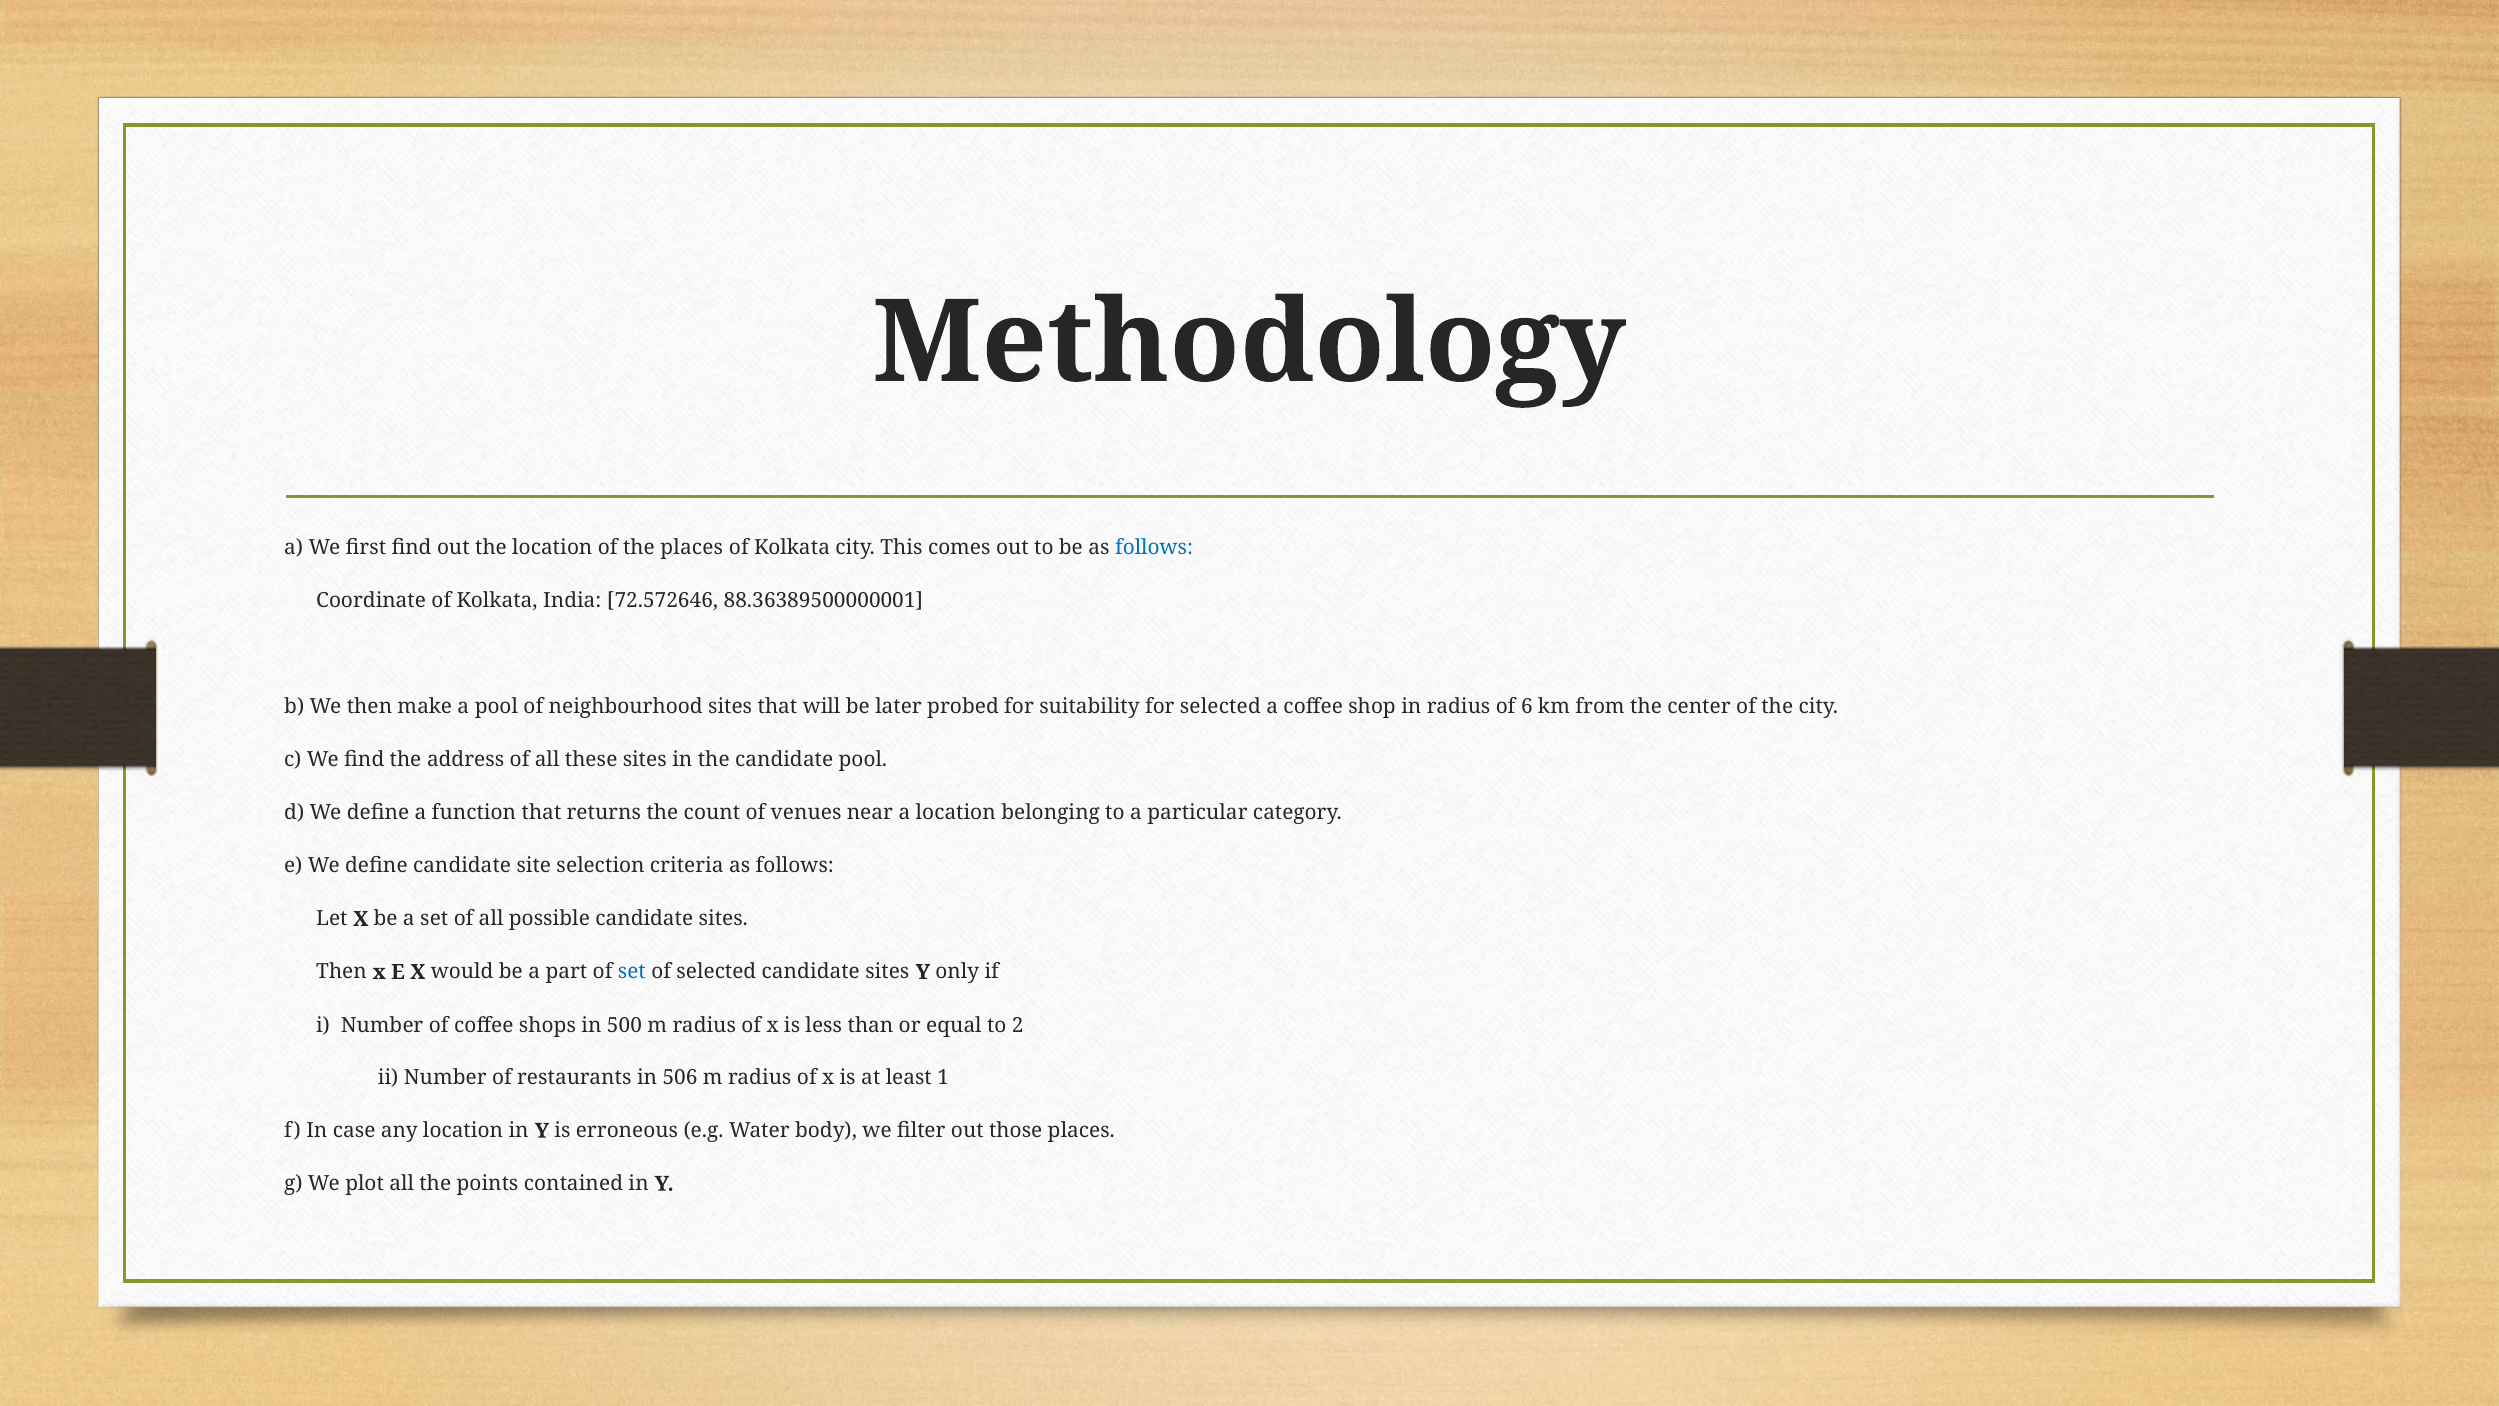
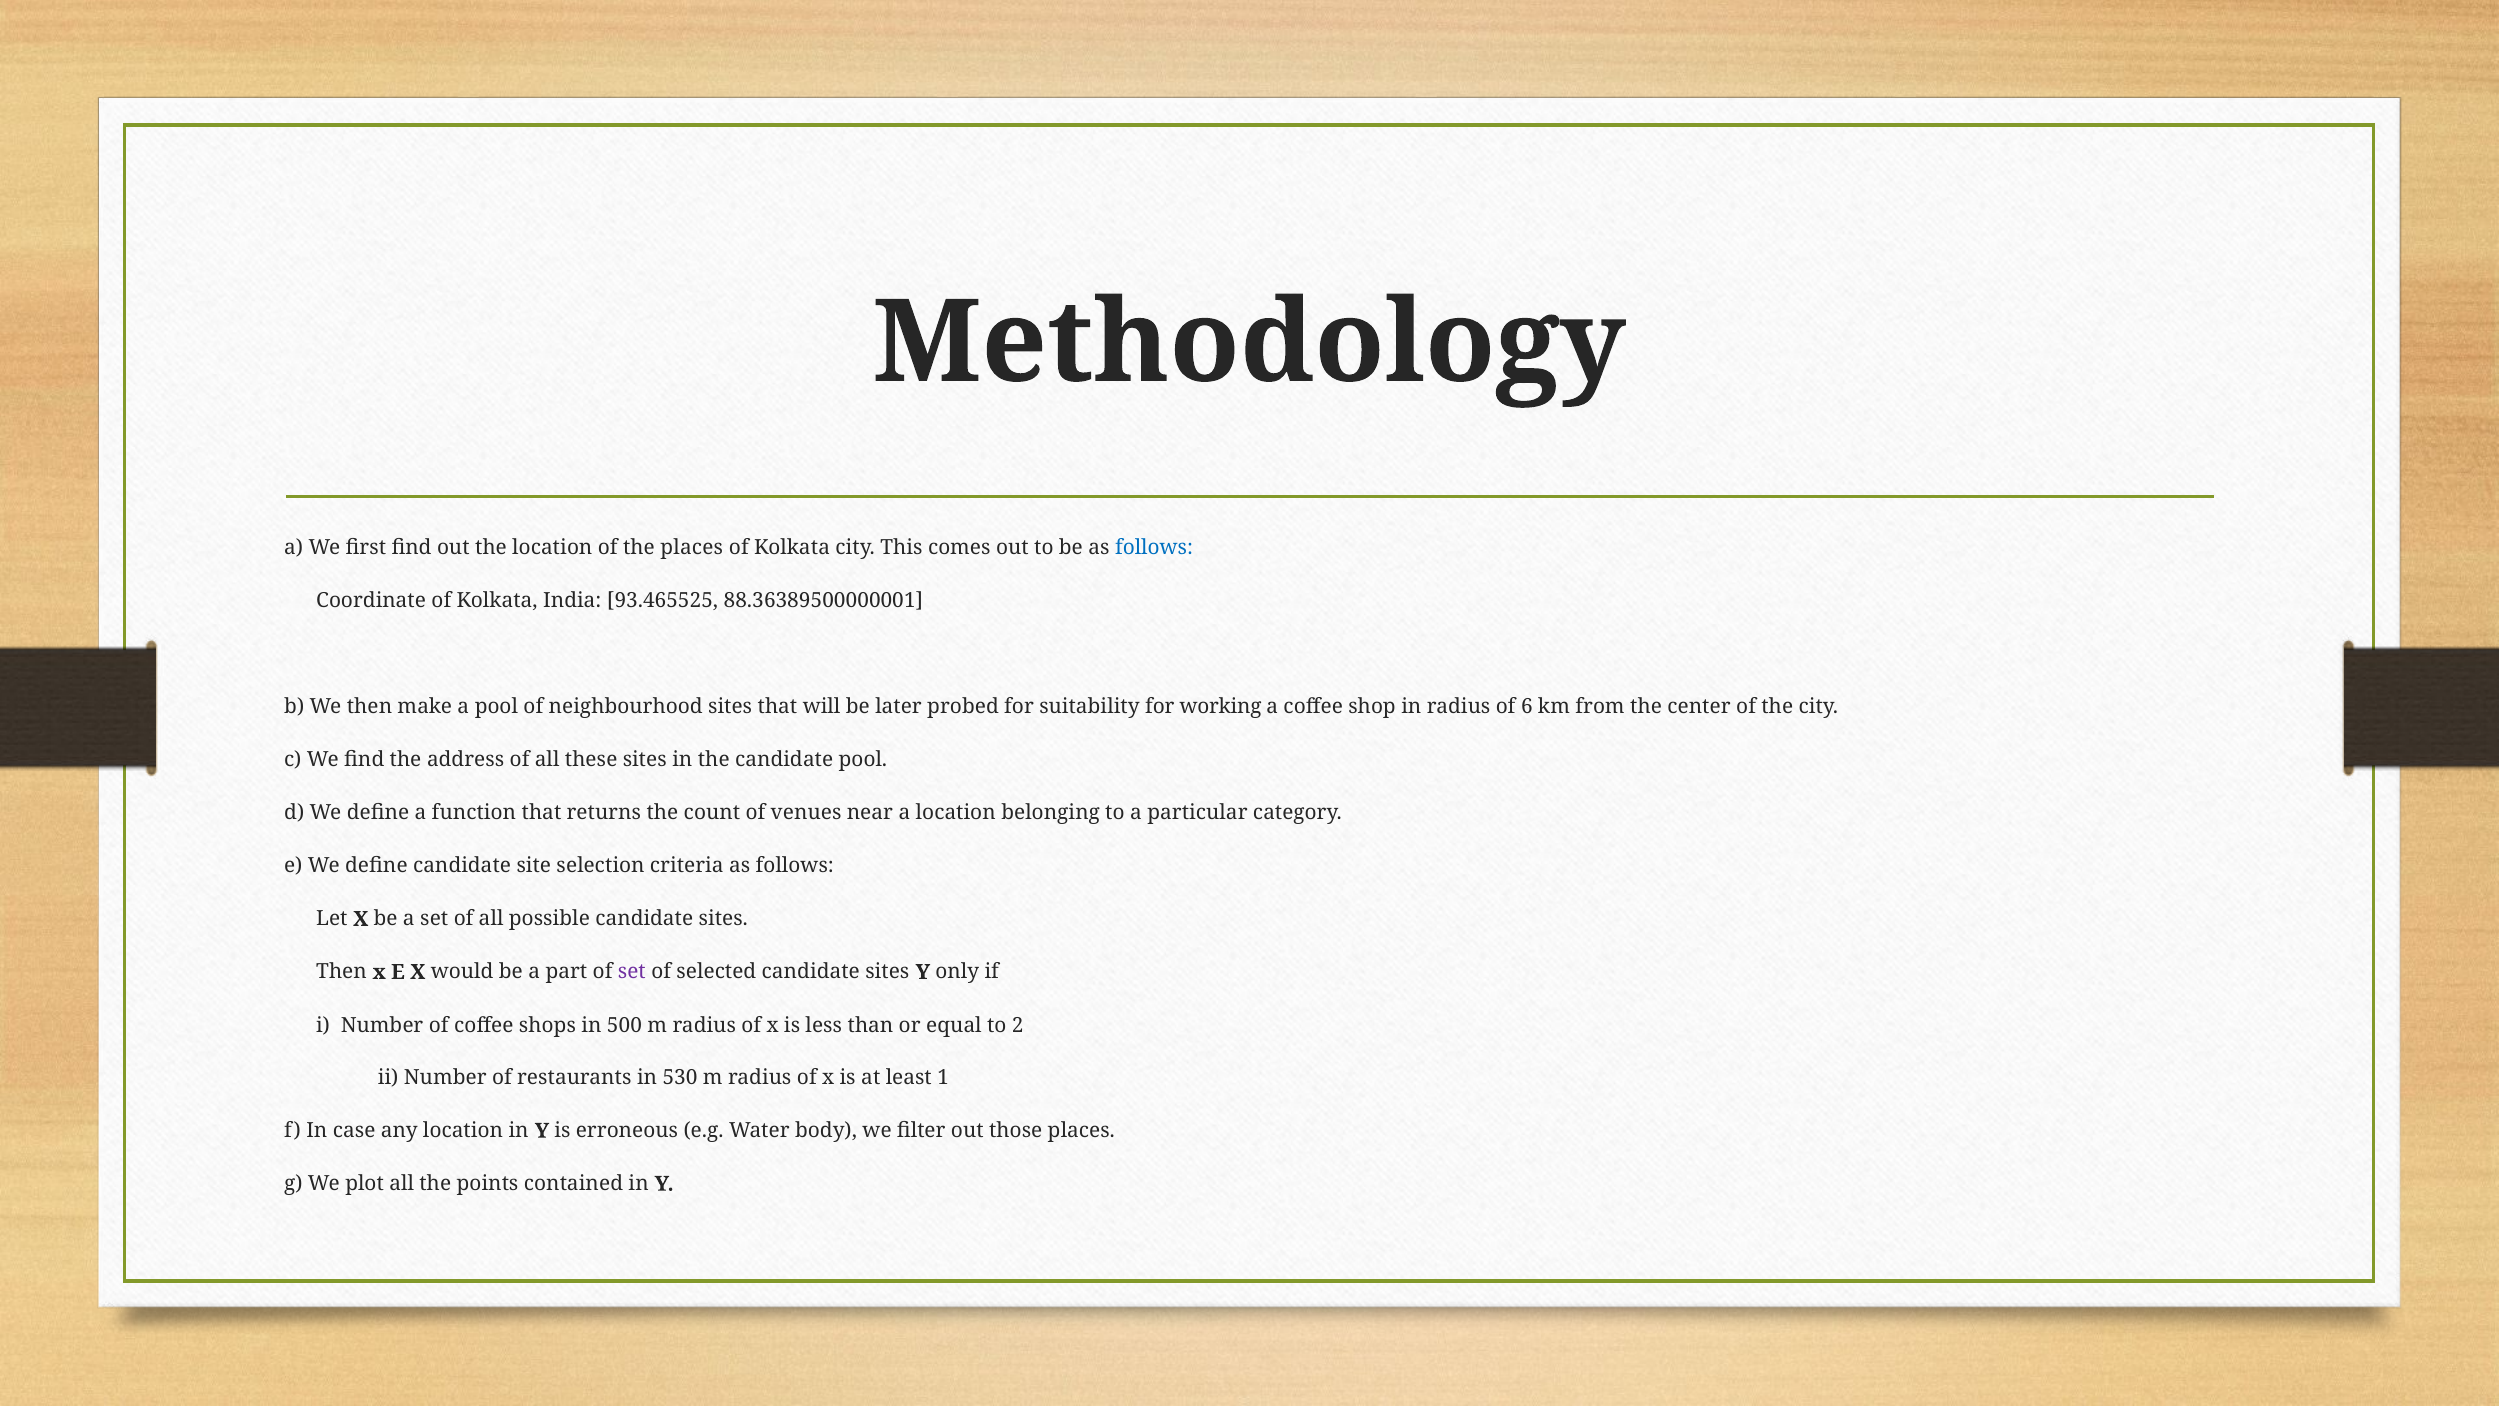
72.572646: 72.572646 -> 93.465525 (663, 600)
for selected: selected -> working (1221, 707)
set colour: blue -> purple (632, 972)
506: 506 -> 530 (680, 1077)
